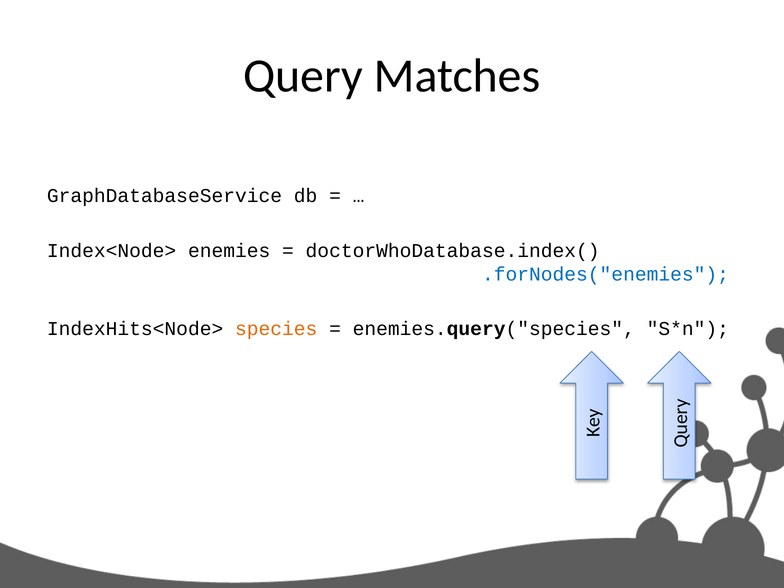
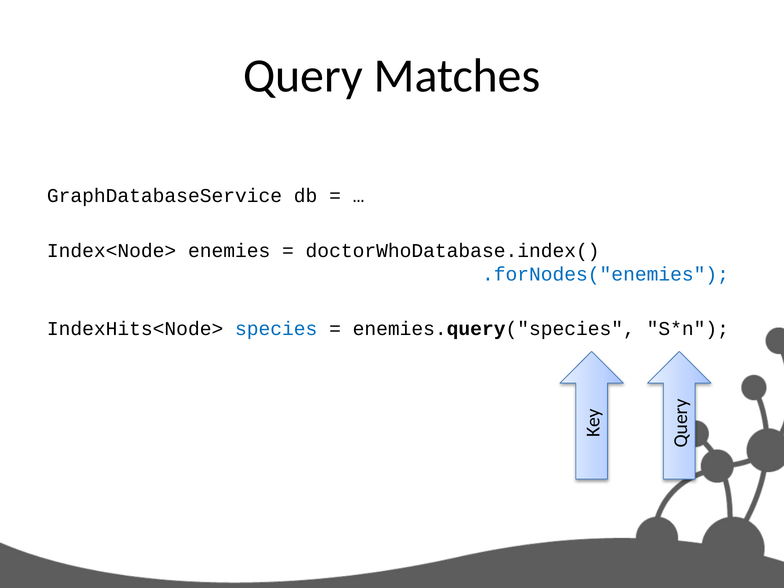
species colour: orange -> blue (276, 329)
